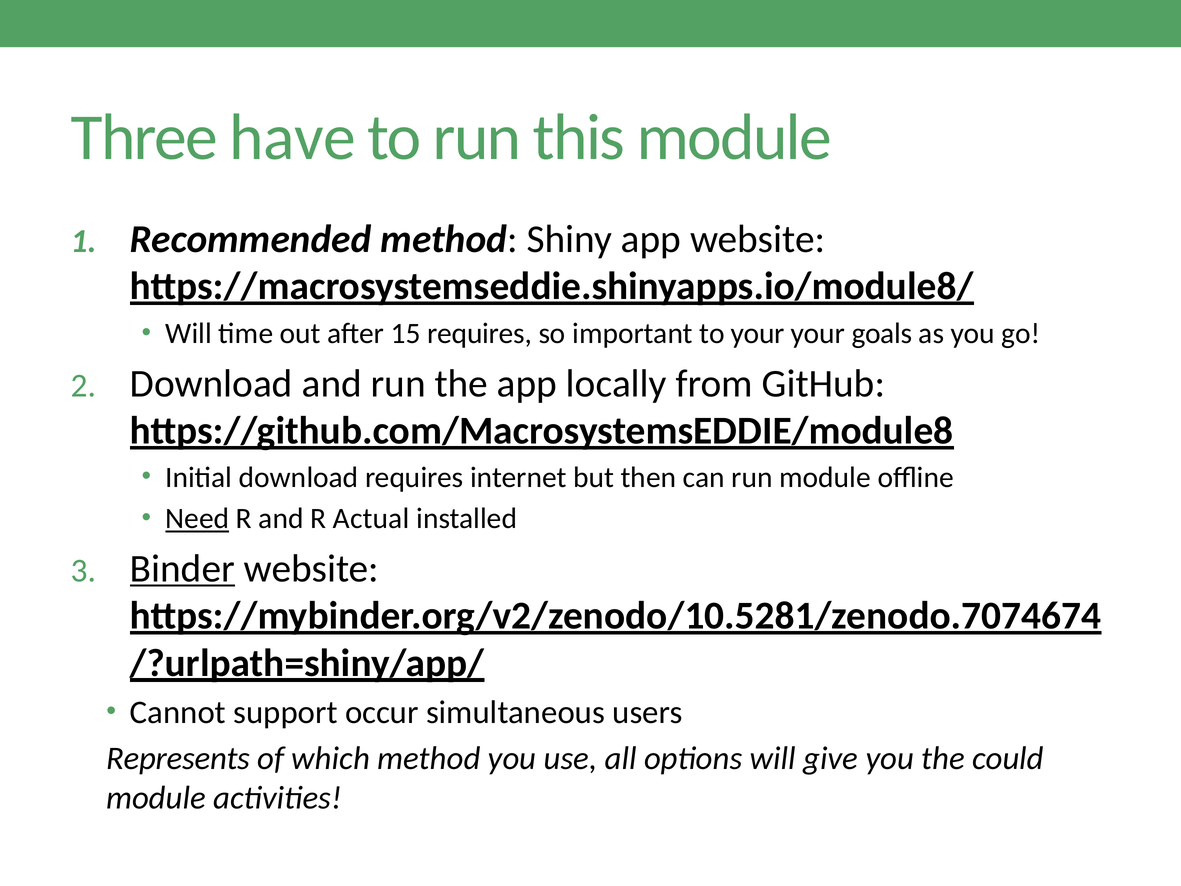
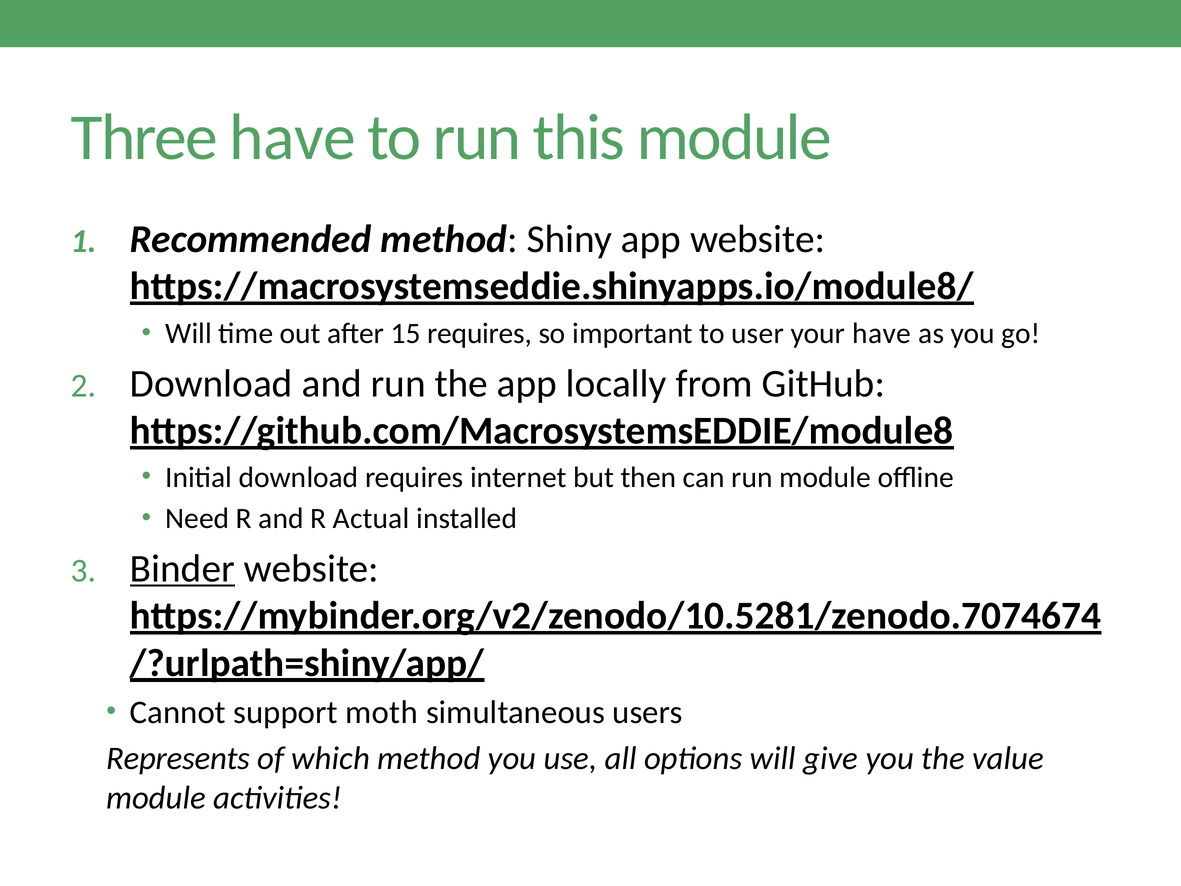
to your: your -> user (758, 334)
your goals: goals -> have (882, 334)
Need underline: present -> none (197, 519)
occur: occur -> moth (382, 712)
could: could -> value (1008, 758)
